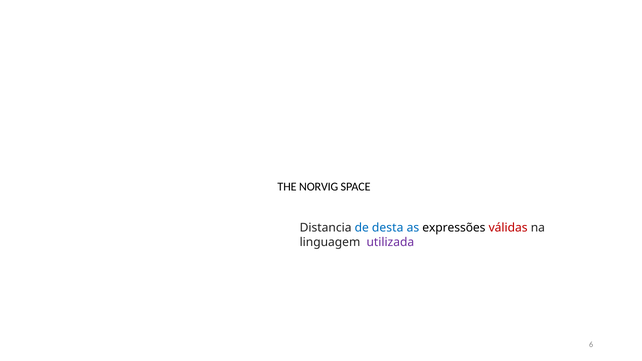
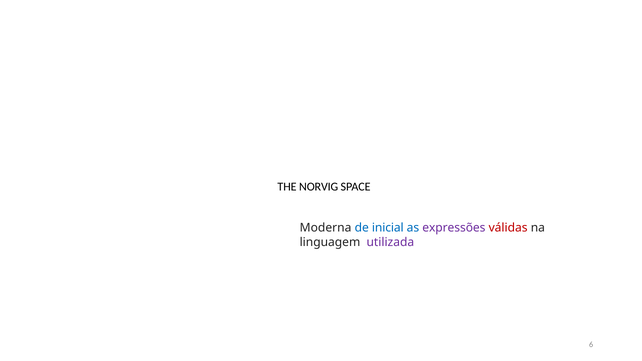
Distancia: Distancia -> Moderna (326, 228)
desta: desta -> inicial (388, 228)
expressões colour: black -> purple (454, 228)
